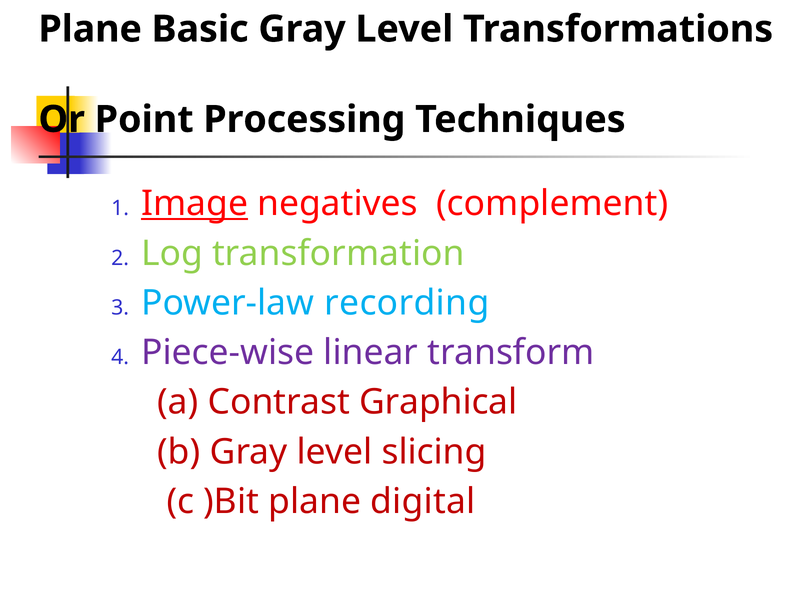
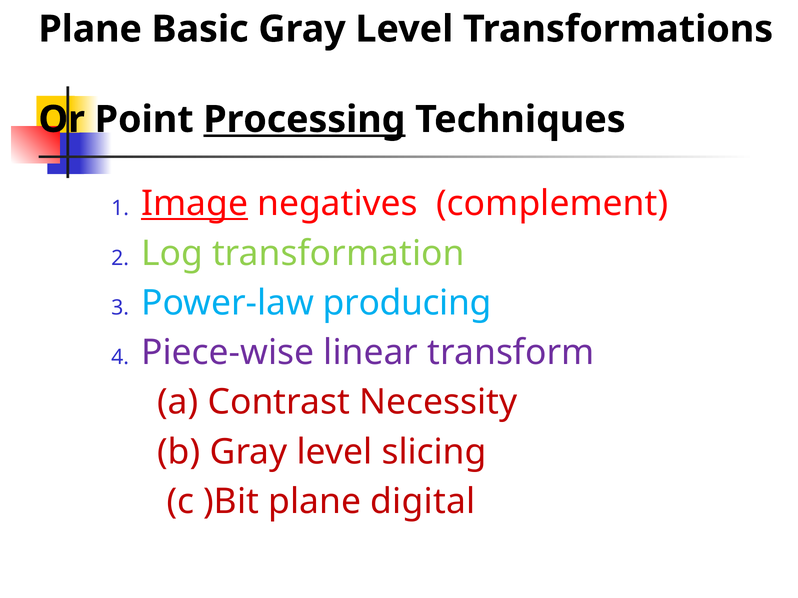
Processing underline: none -> present (304, 120)
recording: recording -> producing (407, 303)
Graphical: Graphical -> Necessity (438, 403)
